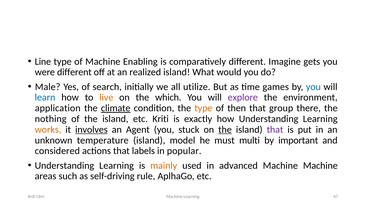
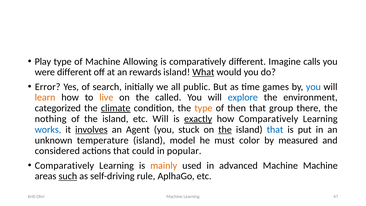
Line: Line -> Play (43, 61)
Enabling: Enabling -> Allowing (140, 61)
gets: gets -> calls (312, 61)
realized: realized -> rewards (145, 72)
What underline: none -> present (203, 72)
Male: Male -> Error (48, 87)
utilize: utilize -> public (197, 87)
learn colour: blue -> orange (45, 97)
which: which -> called (168, 97)
explore colour: purple -> blue (243, 97)
application: application -> categorized (58, 108)
island etc Kriti: Kriti -> Will (161, 119)
exactly underline: none -> present (198, 119)
how Understanding: Understanding -> Comparatively (269, 119)
works colour: orange -> blue (48, 129)
that colour: purple -> blue (275, 129)
multi: multi -> color (249, 140)
important: important -> measured (298, 140)
labels: labels -> could (143, 151)
Understanding: Understanding -> Comparatively (64, 165)
such underline: none -> present (68, 176)
